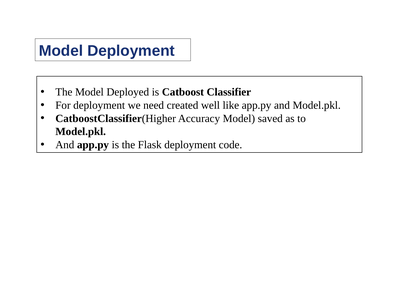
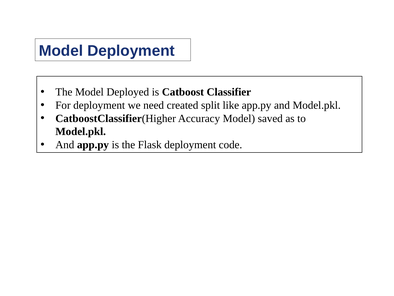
well: well -> split (210, 105)
